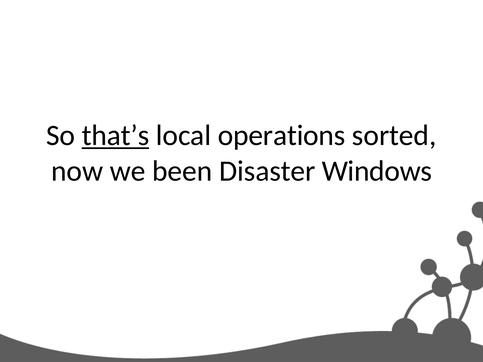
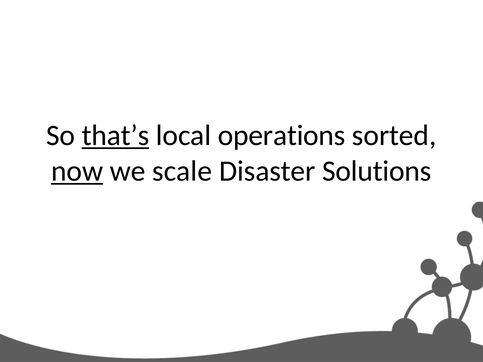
now underline: none -> present (77, 171)
been: been -> scale (182, 171)
Windows: Windows -> Solutions (377, 171)
